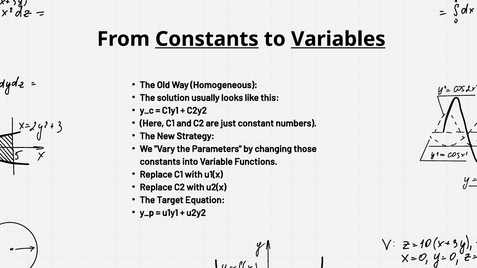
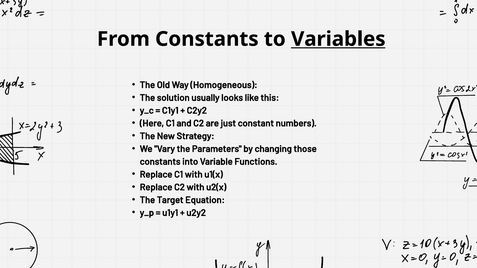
Constants underline: present -> none (207, 39)
